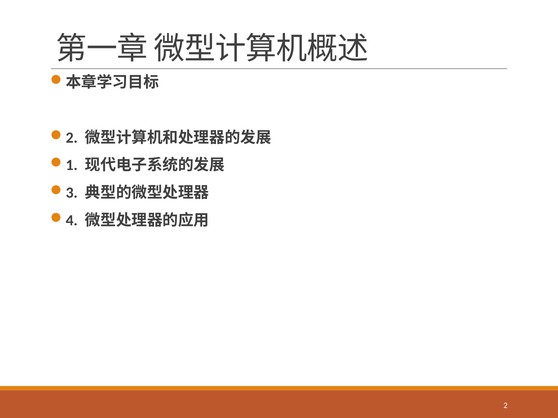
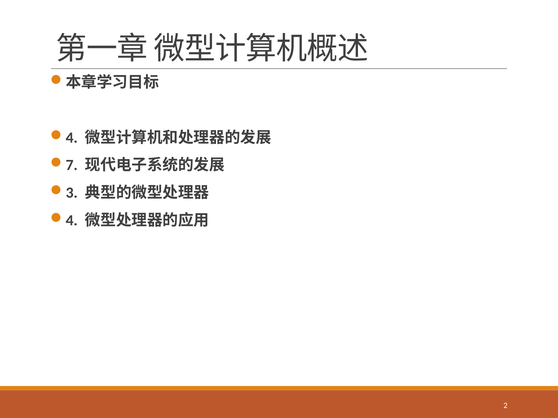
2: 2 -> 4 (72, 138)
1: 1 -> 7 (72, 165)
